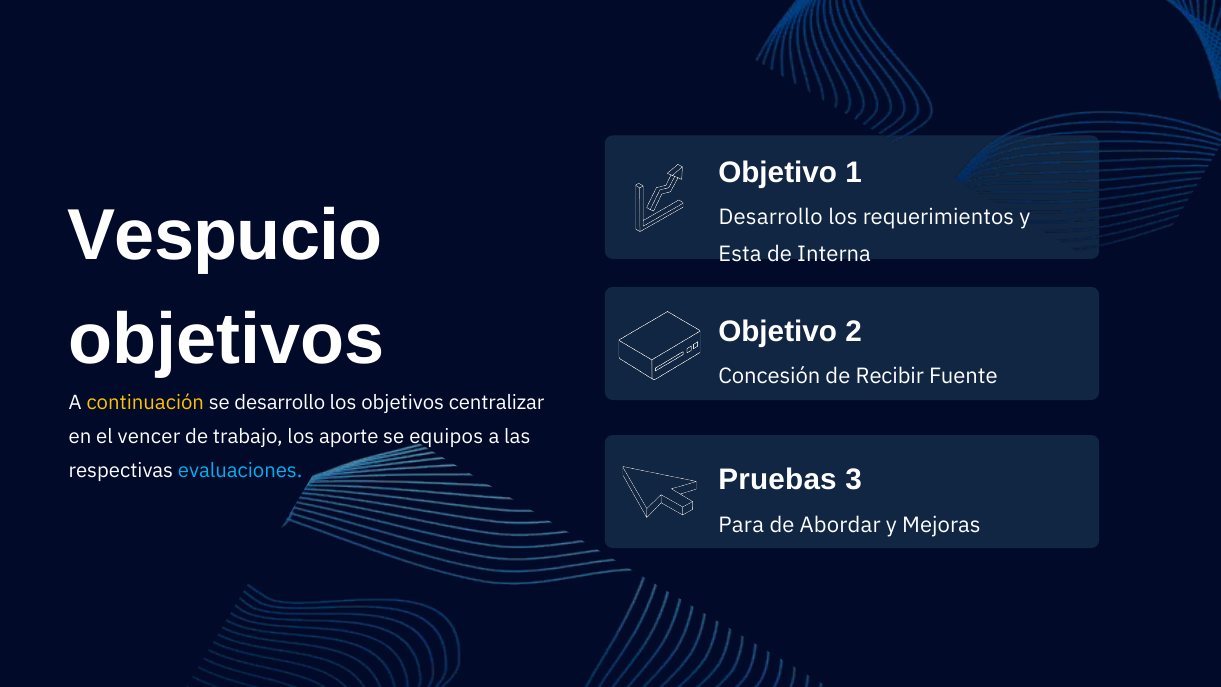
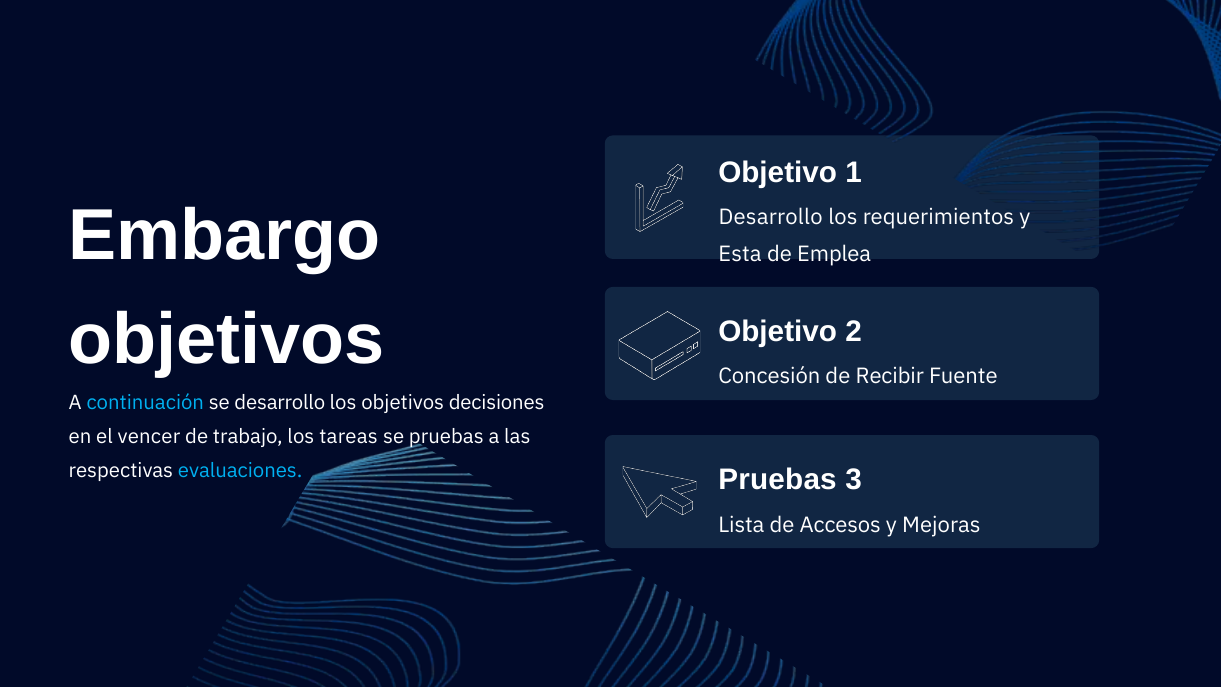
Vespucio: Vespucio -> Embargo (225, 236)
Interna: Interna -> Emplea (834, 255)
continuación colour: yellow -> light blue (145, 403)
centralizar: centralizar -> decisiones (497, 403)
aporte: aporte -> tareas (349, 437)
se equipos: equipos -> pruebas (446, 437)
Para: Para -> Lista (741, 525)
Abordar: Abordar -> Accesos (840, 525)
